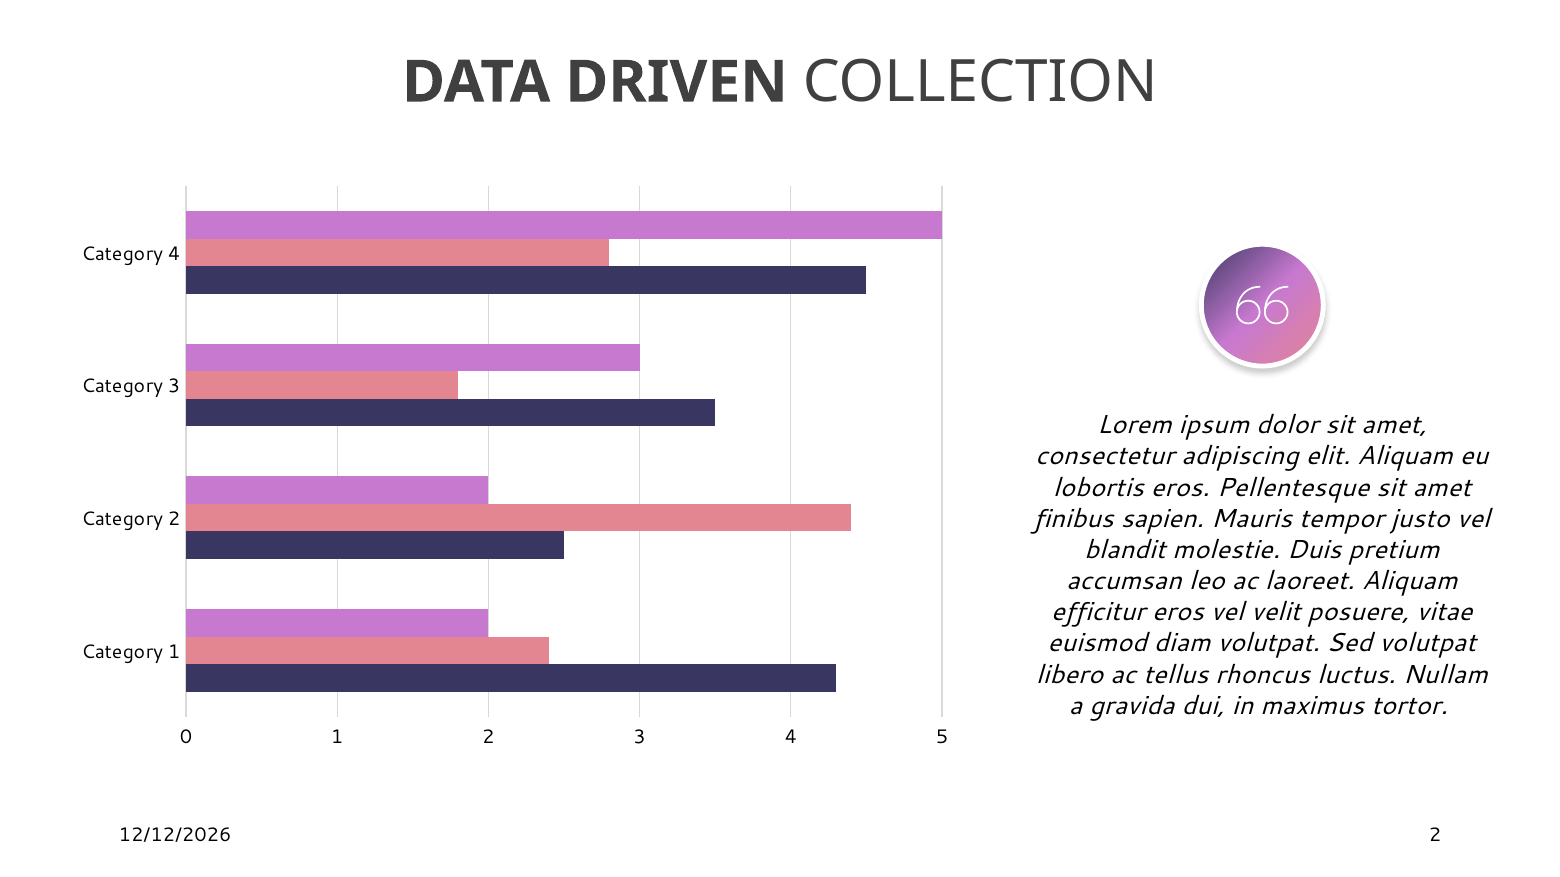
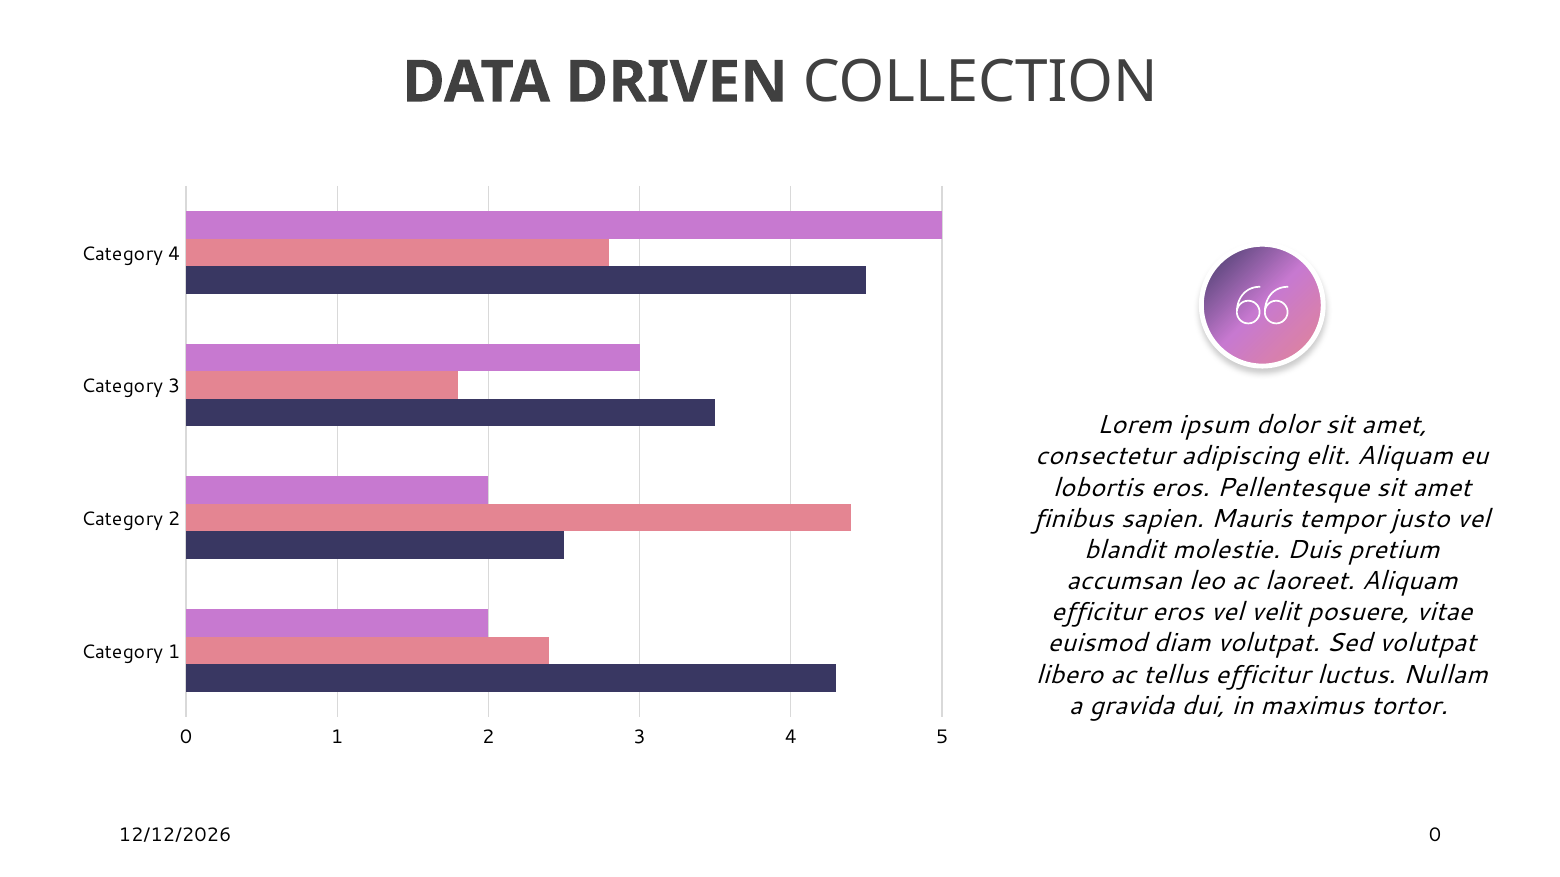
tellus rhoncus: rhoncus -> efficitur (1263, 675)
2: 2 -> 0 (1435, 836)
